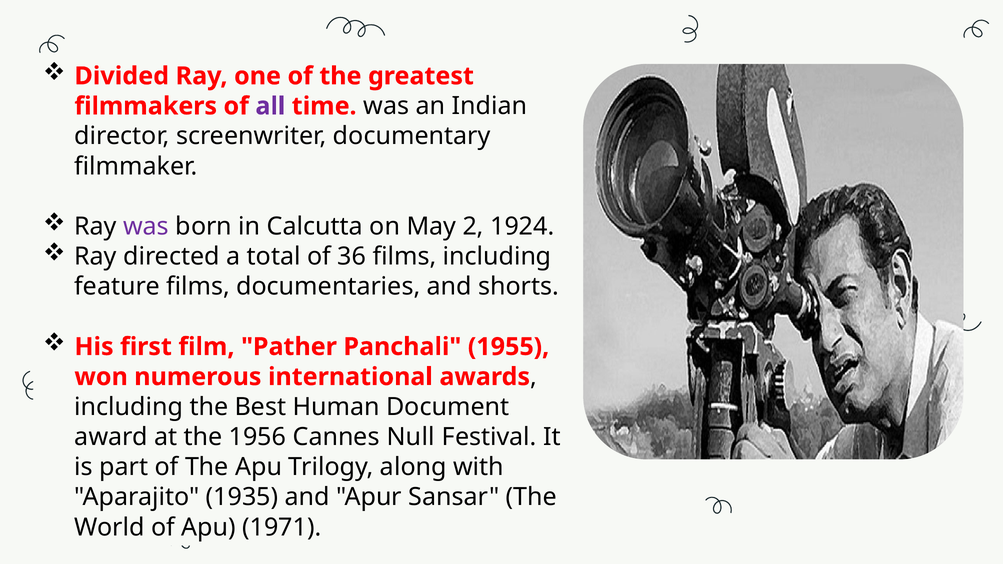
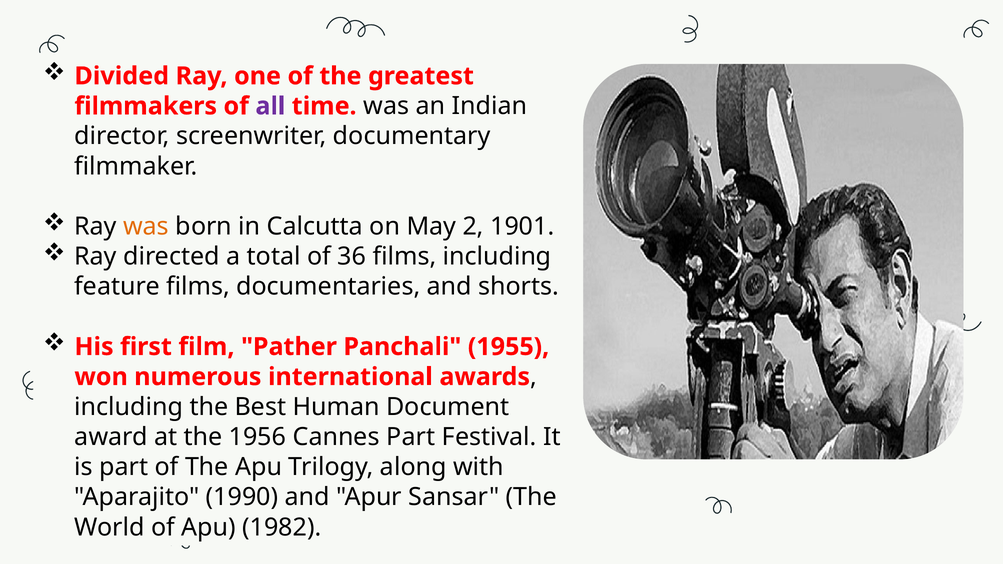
was colour: purple -> orange (146, 227)
1924: 1924 -> 1901 (522, 227)
Cannes Null: Null -> Part (411, 437)
1935: 1935 -> 1990 (242, 497)
1971: 1971 -> 1982 (282, 527)
